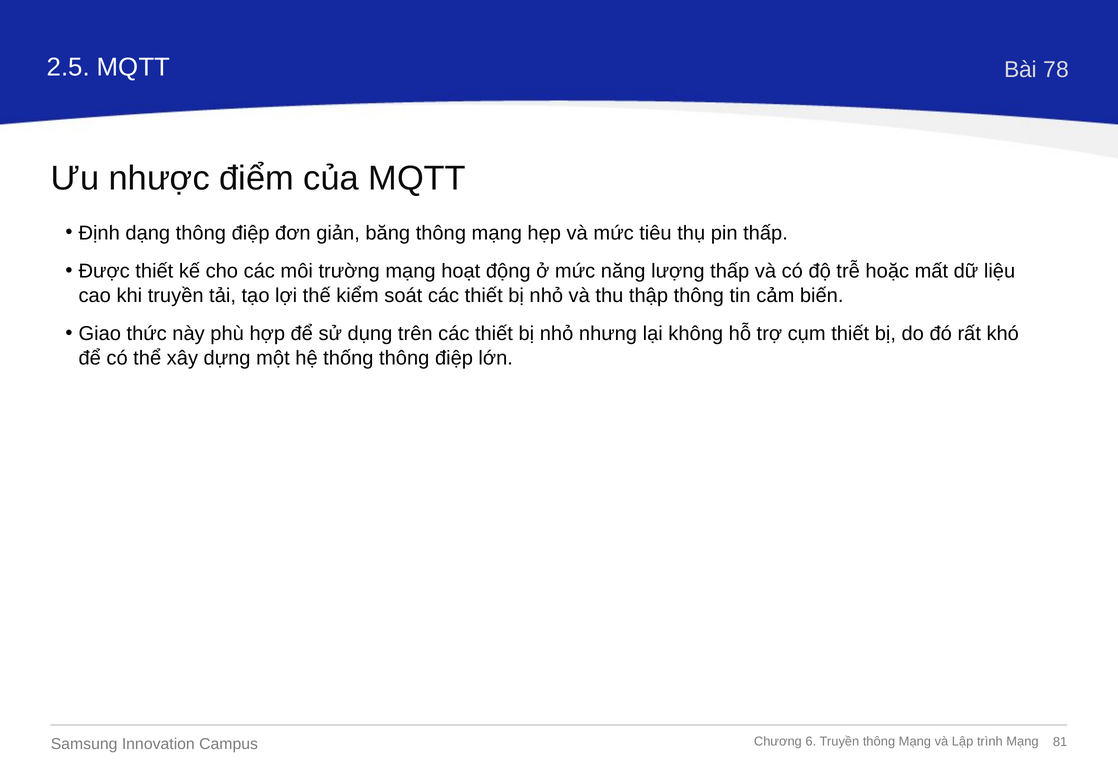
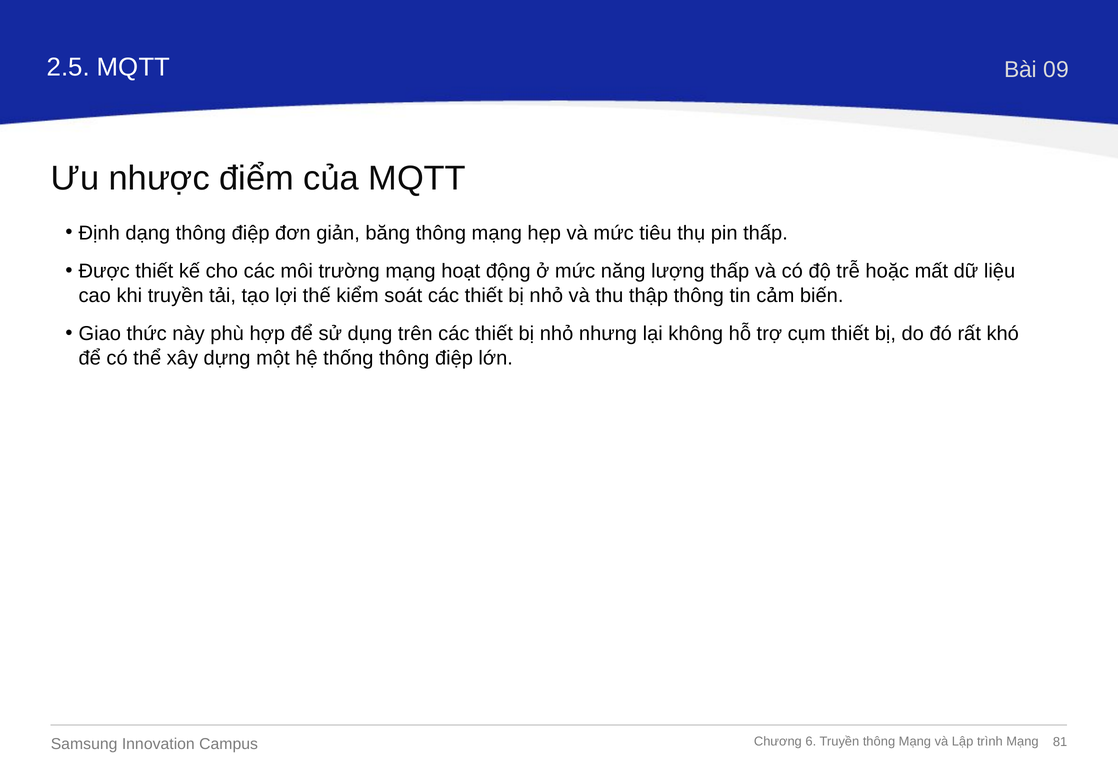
78: 78 -> 09 (1056, 70)
